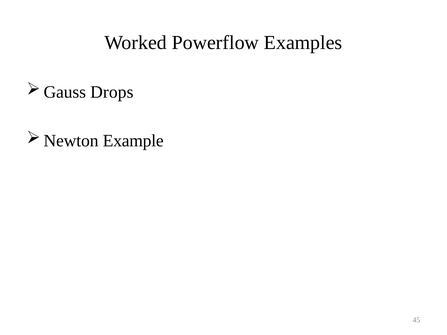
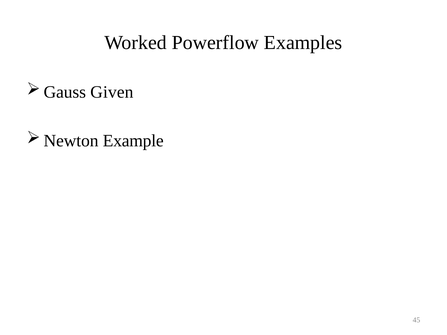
Drops: Drops -> Given (112, 92)
